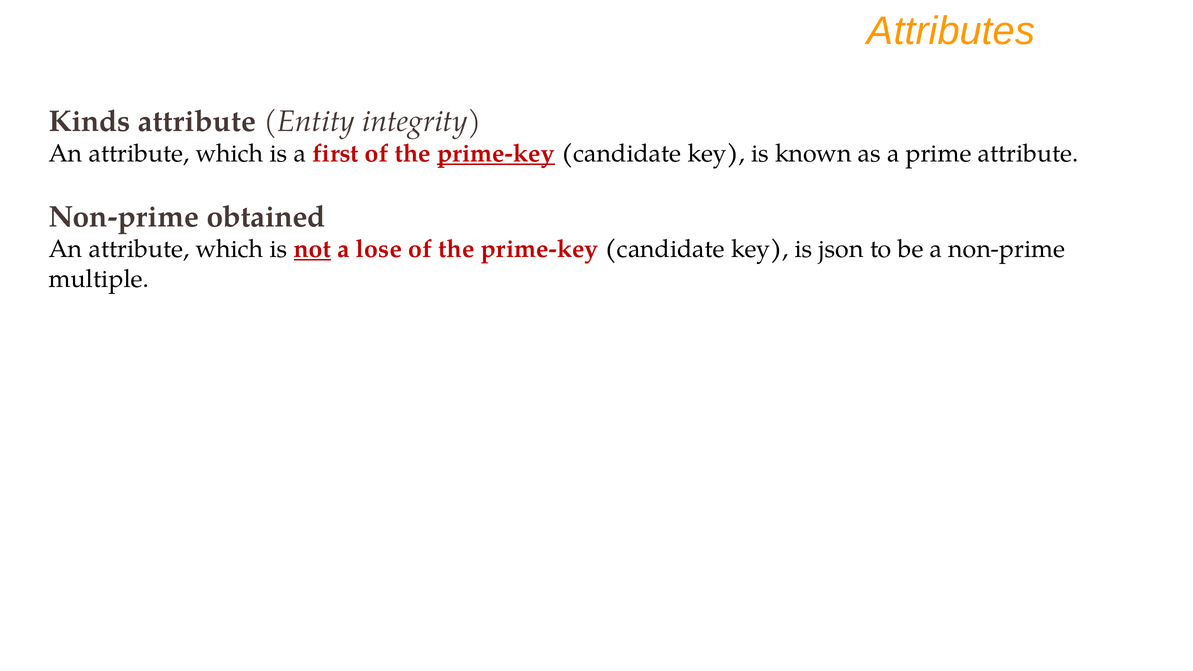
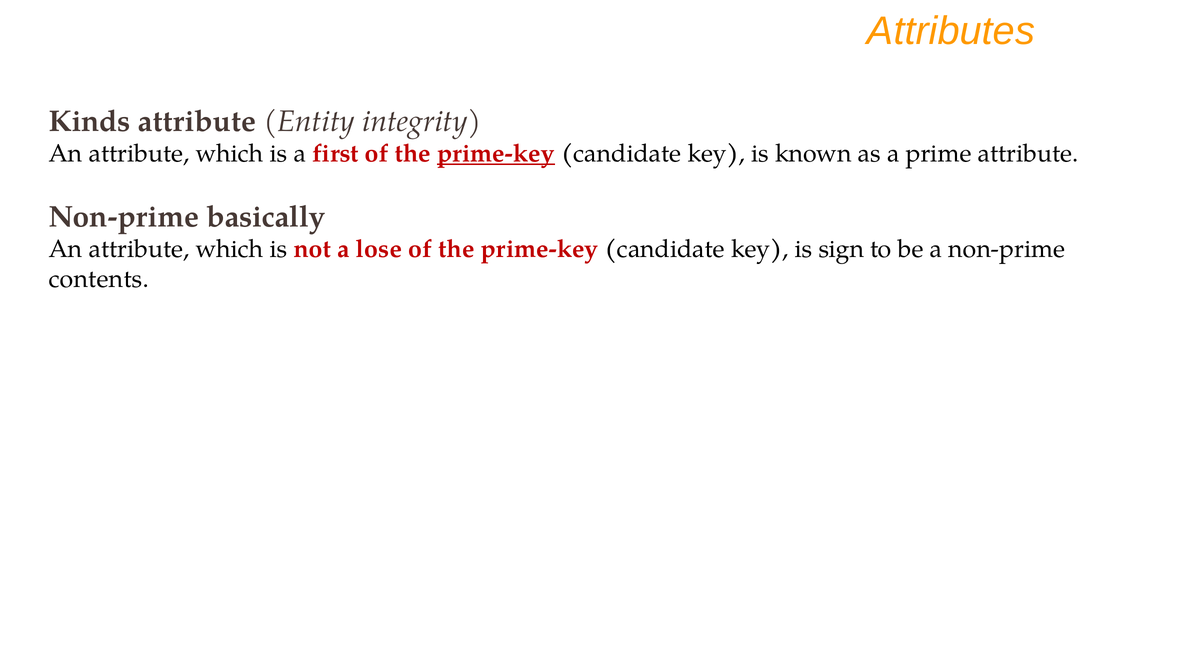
obtained: obtained -> basically (266, 217)
not underline: present -> none (312, 249)
json: json -> sign (841, 249)
multiple: multiple -> contents (99, 279)
